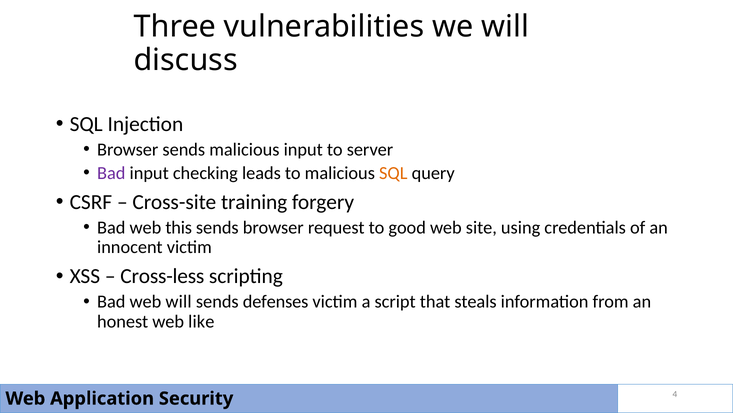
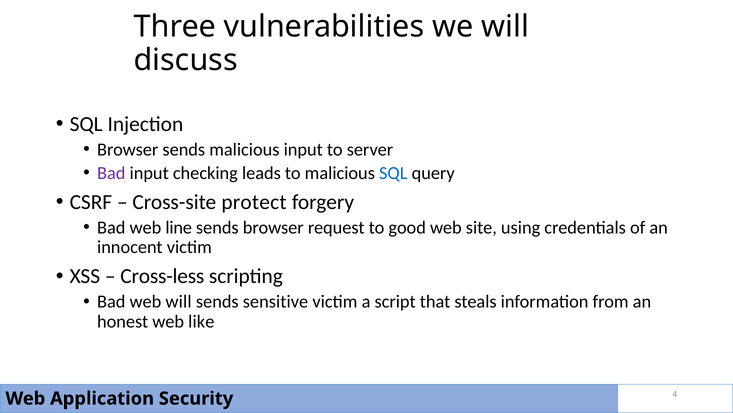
SQL colour: orange -> blue (393, 173)
training: training -> protect (254, 202)
this: this -> line (179, 227)
defenses: defenses -> sensitive (275, 301)
